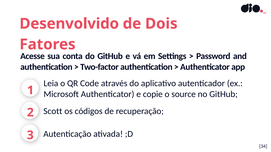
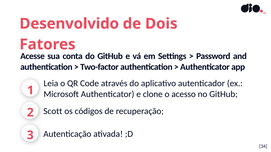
copie: copie -> clone (153, 94)
source: source -> acesso (184, 94)
